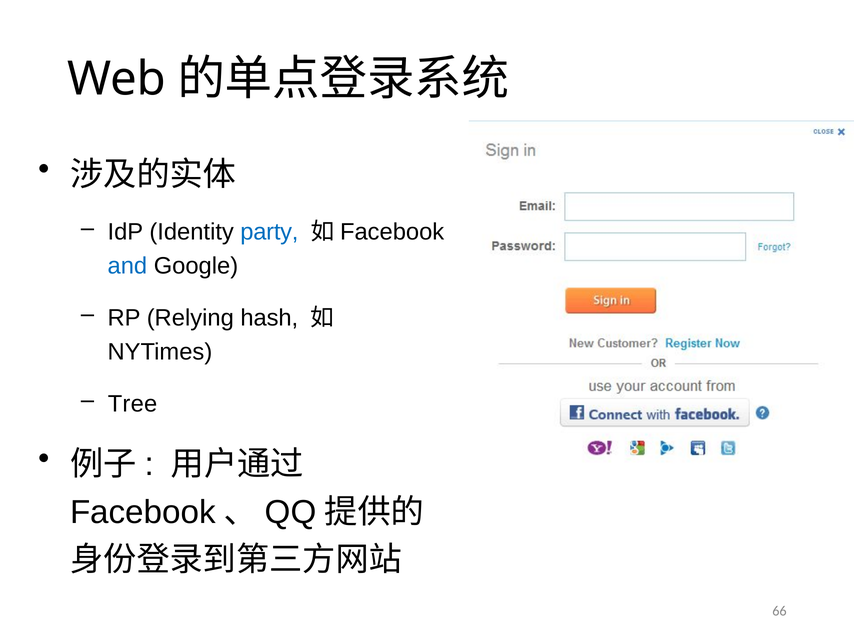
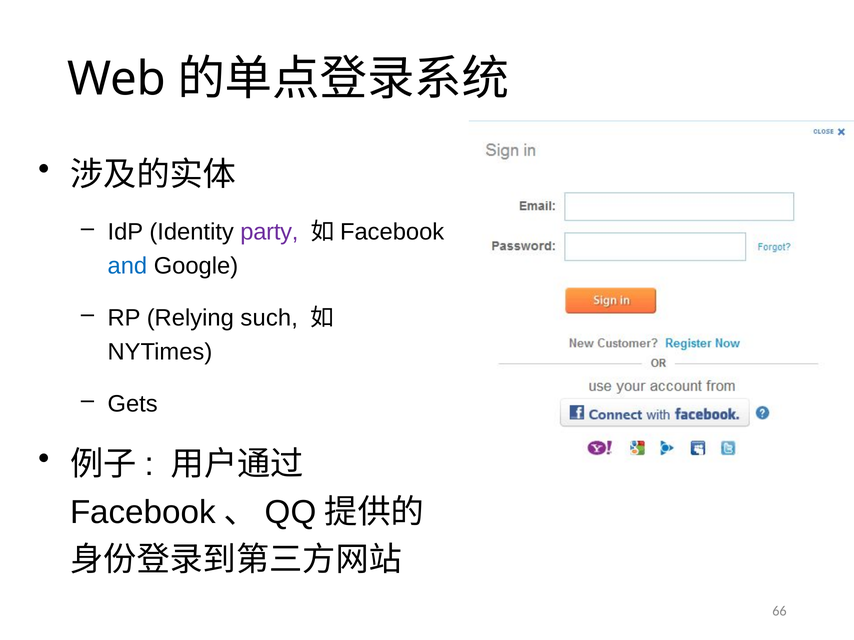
party colour: blue -> purple (269, 232)
hash: hash -> such (269, 318)
Tree: Tree -> Gets (133, 404)
